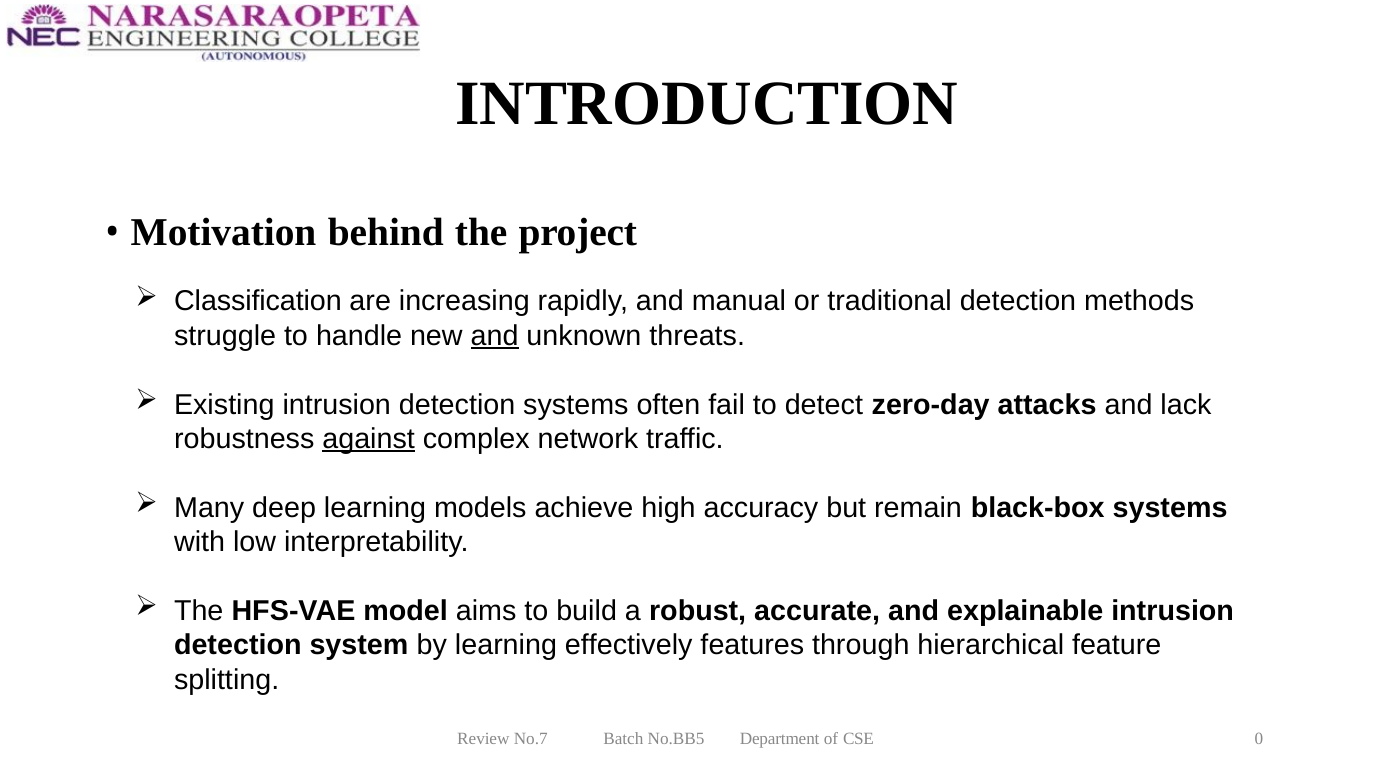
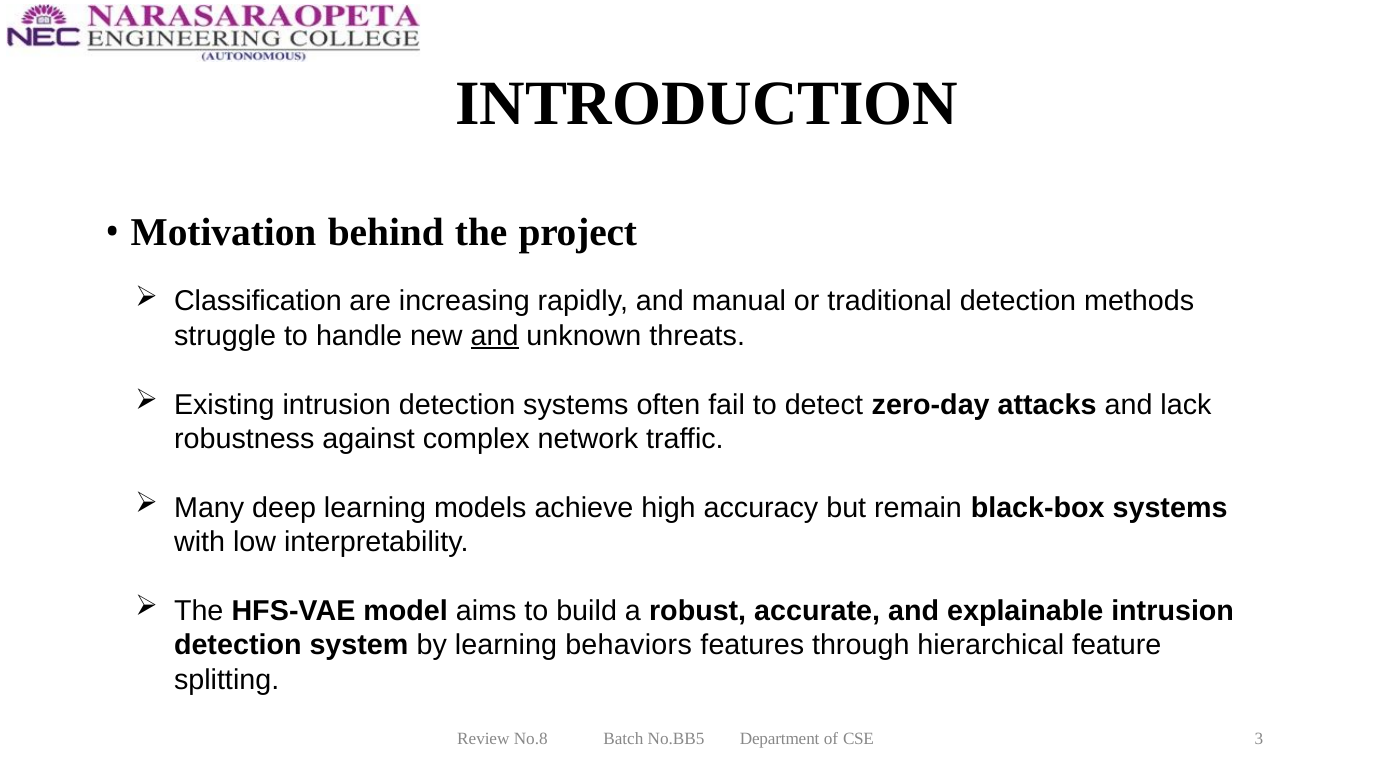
against underline: present -> none (369, 439)
effectively: effectively -> behaviors (629, 645)
No.7: No.7 -> No.8 (531, 739)
0: 0 -> 3 (1259, 739)
